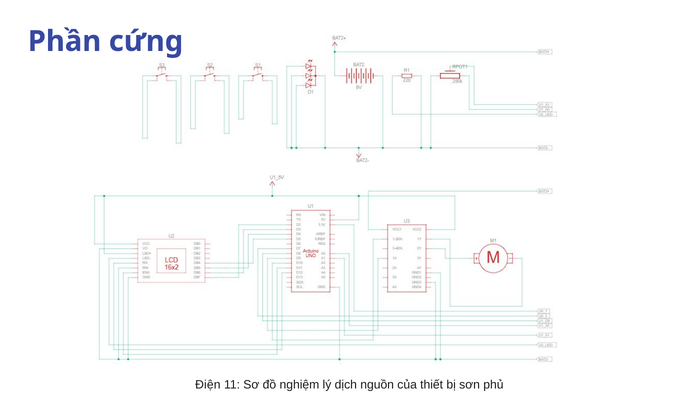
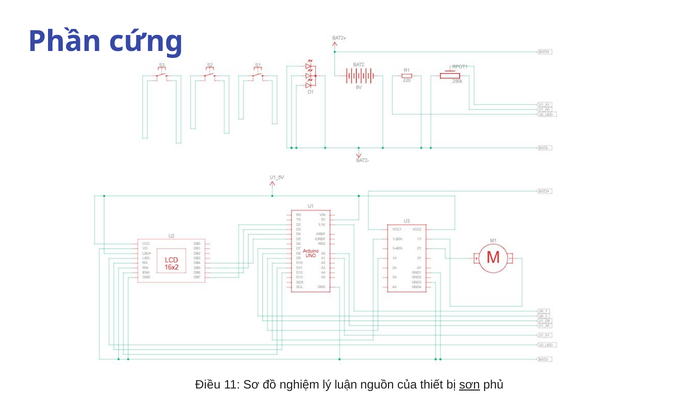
Điện: Điện -> Điều (208, 385)
dịch: dịch -> luận (346, 385)
sơn underline: none -> present (470, 385)
